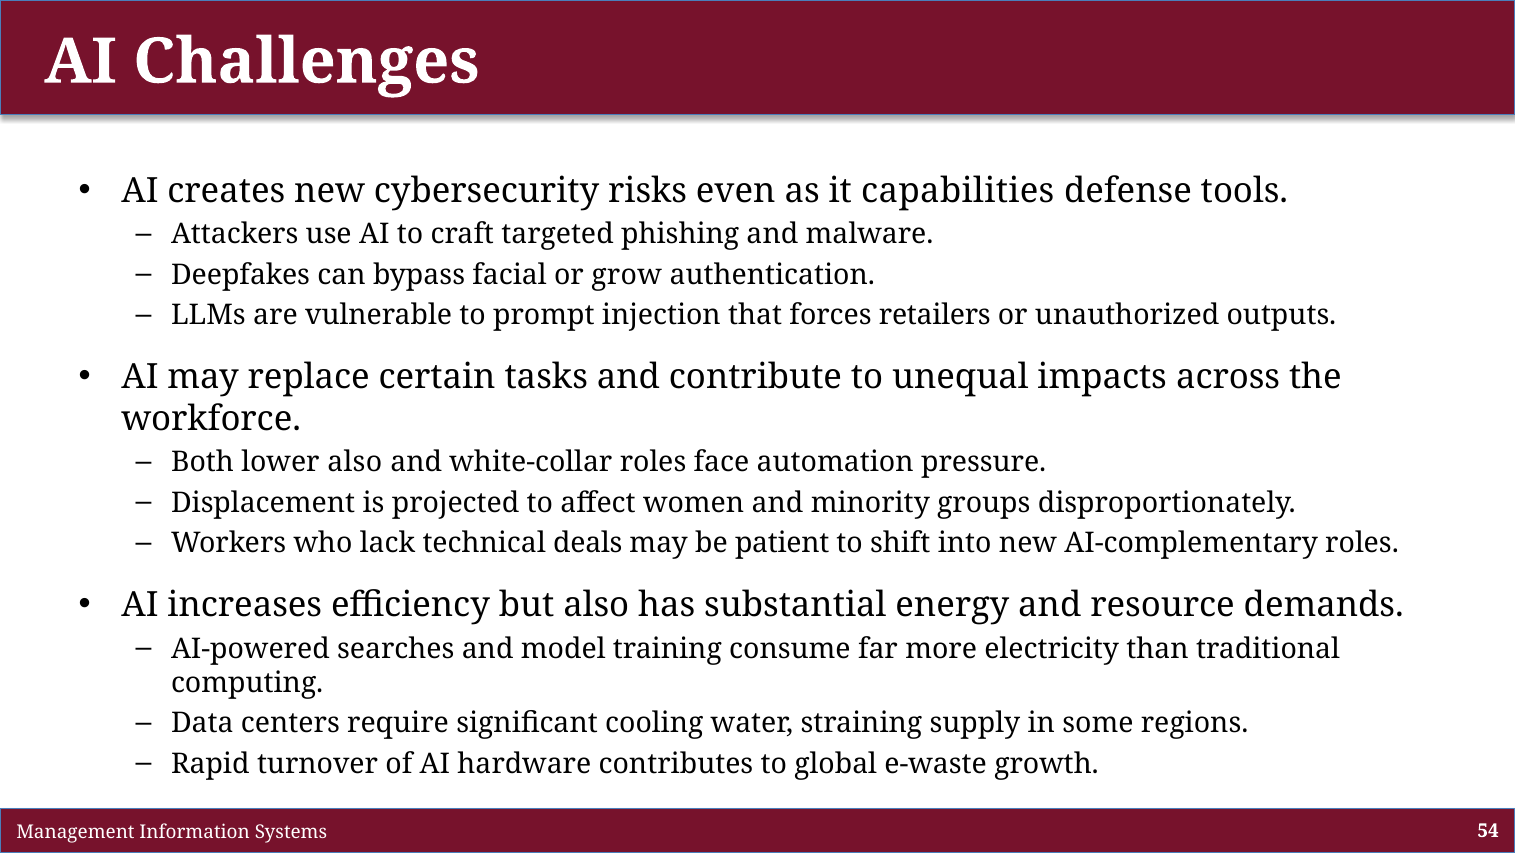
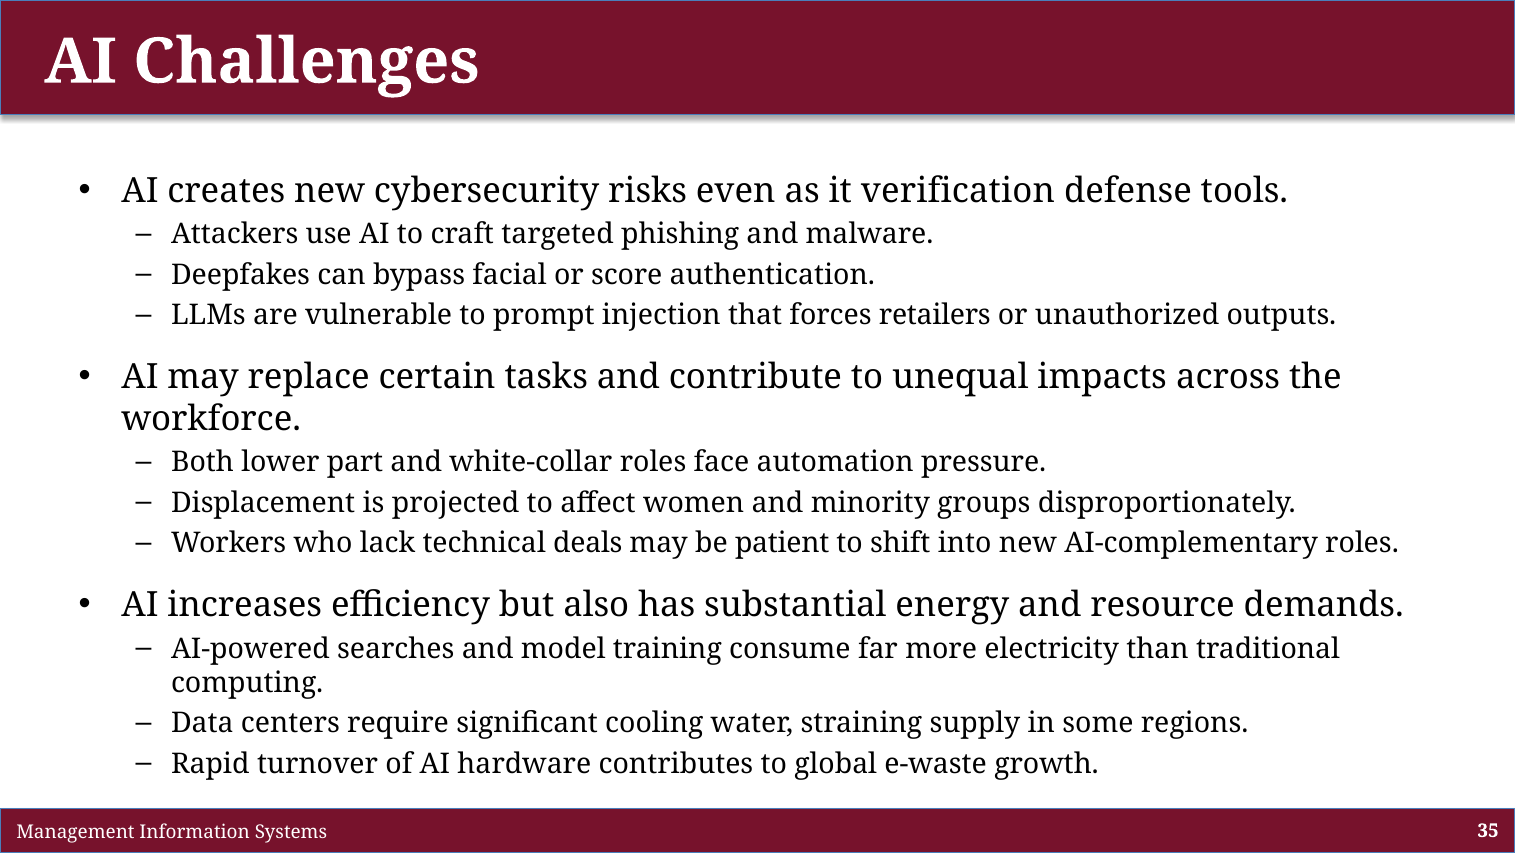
capabilities: capabilities -> verification (958, 191)
grow: grow -> score (627, 275)
lower also: also -> part (355, 462)
54: 54 -> 35 (1488, 830)
